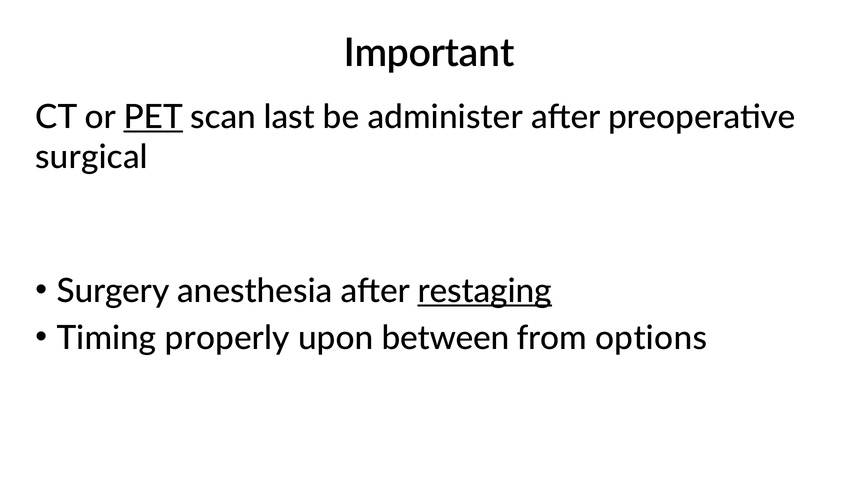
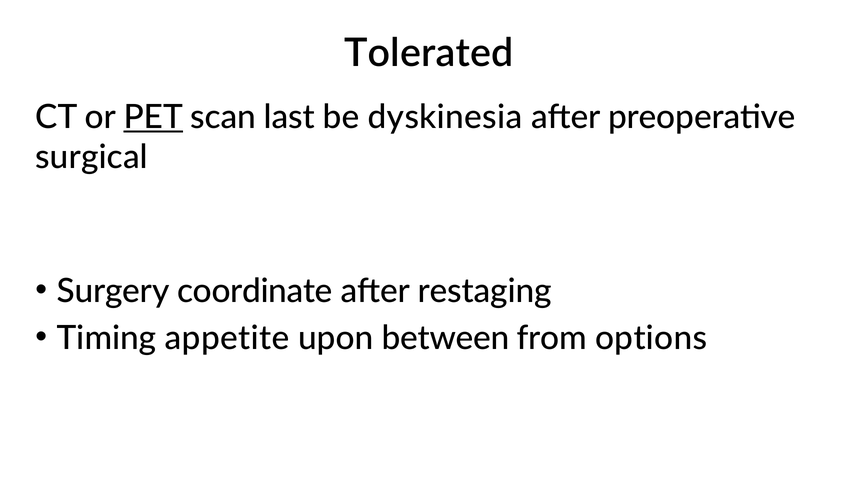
Important: Important -> Tolerated (429, 53)
administer: administer -> dyskinesia (445, 117)
anesthesia: anesthesia -> coordinate (255, 291)
restaging underline: present -> none (485, 291)
properly: properly -> appetite (227, 338)
